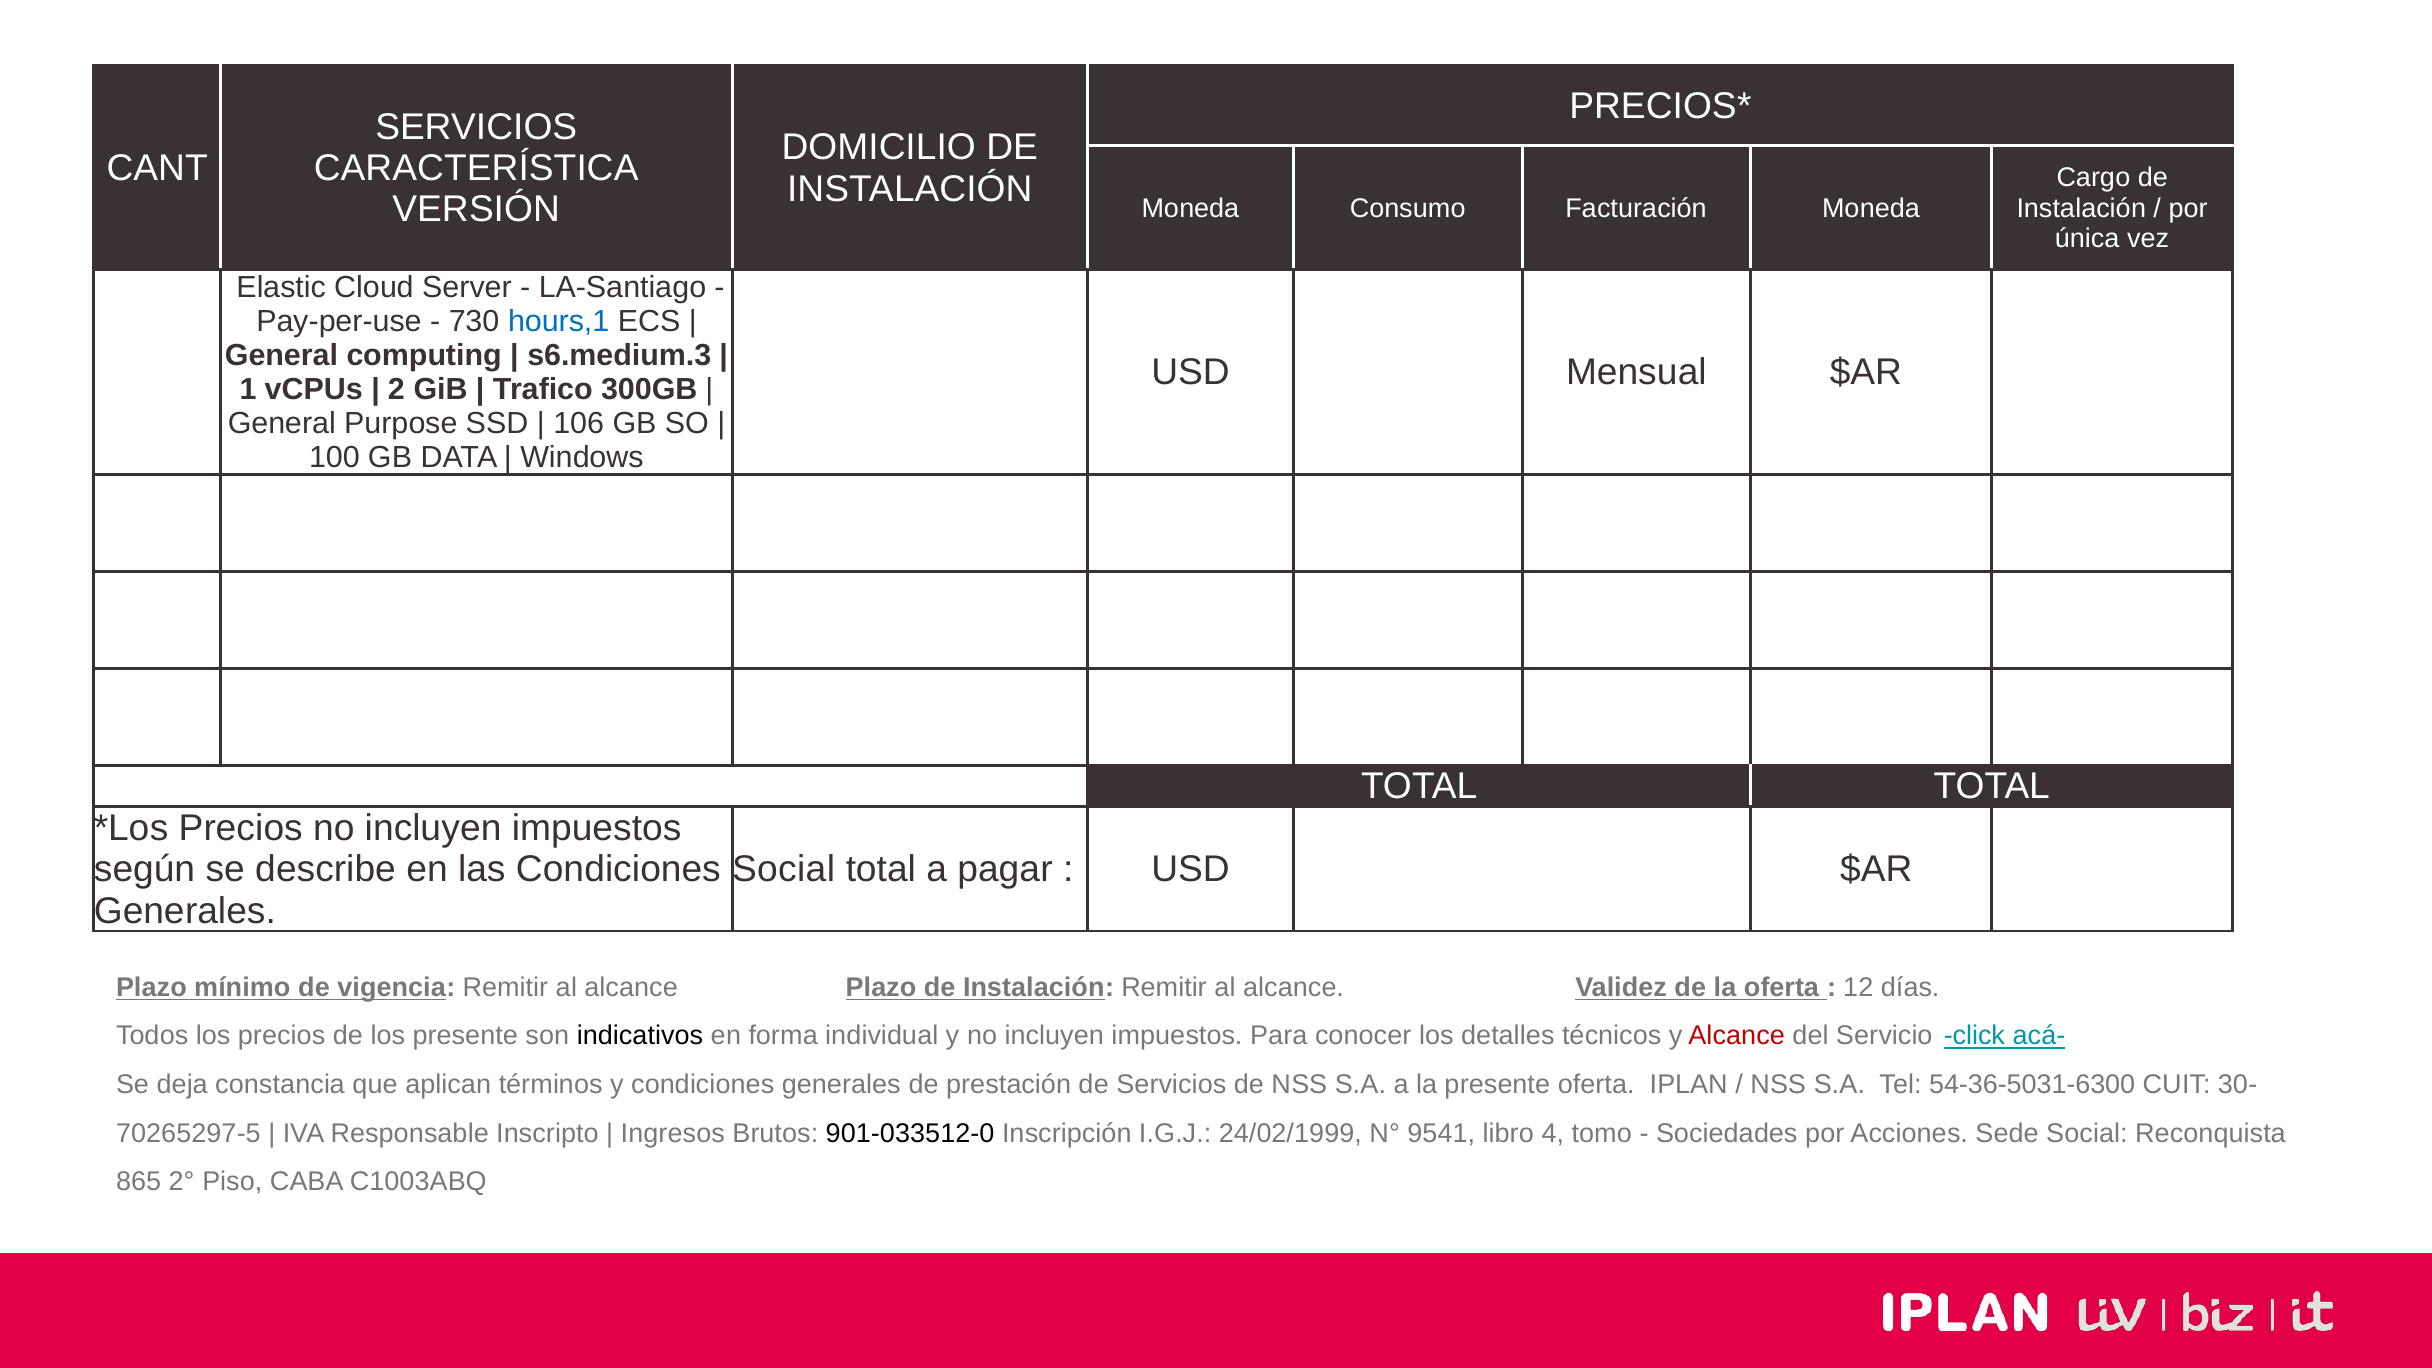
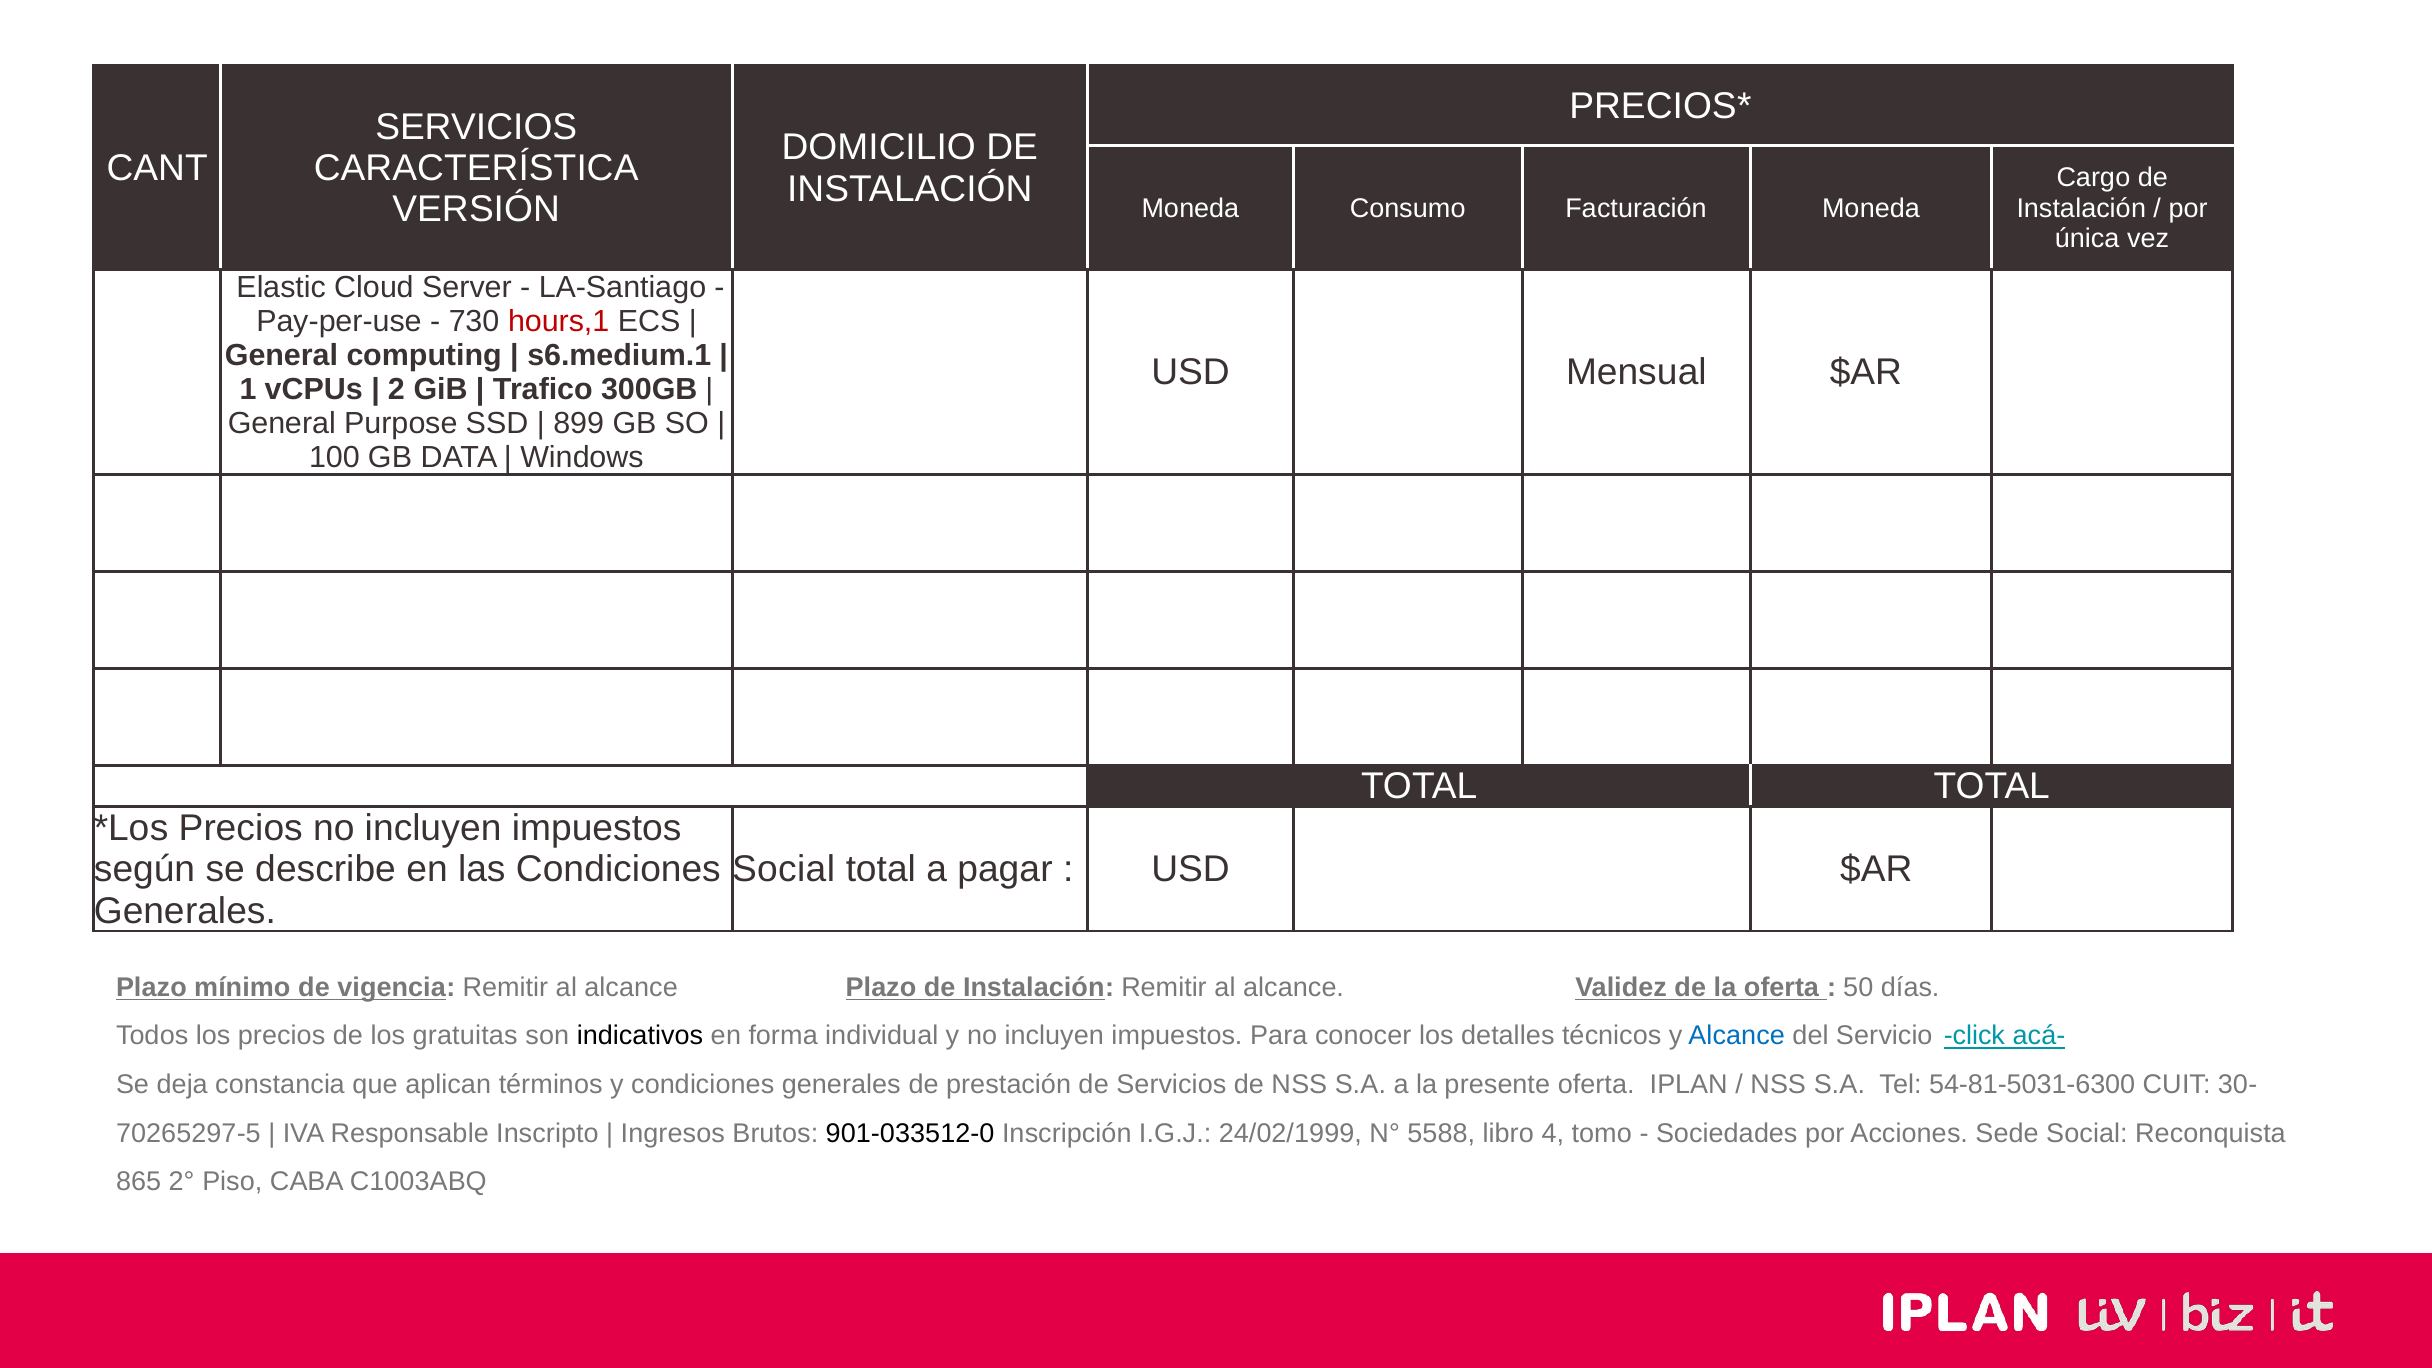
hours,1 colour: blue -> red (559, 321)
s6.medium.3: s6.medium.3 -> s6.medium.1 (619, 356)
106: 106 -> 899 (579, 424)
12: 12 -> 50 (1858, 988)
los presente: presente -> gratuitas (465, 1036)
Alcance colour: red -> blue (1737, 1036)
54-36-5031-6300: 54-36-5031-6300 -> 54-81-5031-6300 (2032, 1085)
9541: 9541 -> 5588 (1441, 1133)
